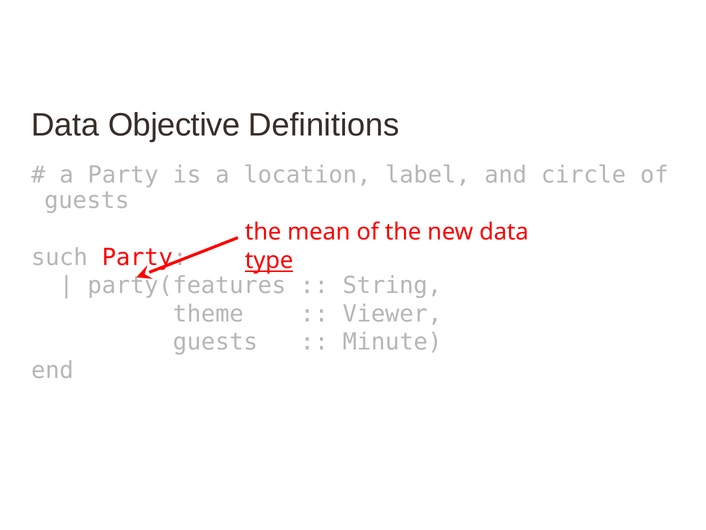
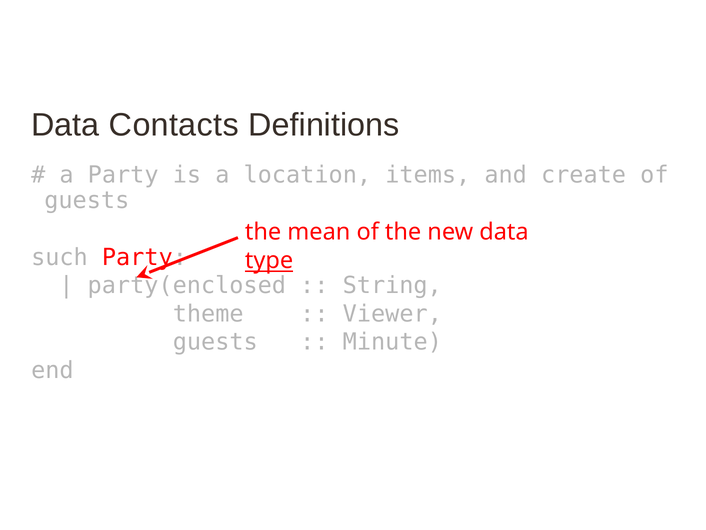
Objective: Objective -> Contacts (174, 125)
label: label -> items (428, 175)
circle: circle -> create (584, 175)
party(features: party(features -> party(enclosed (187, 285)
